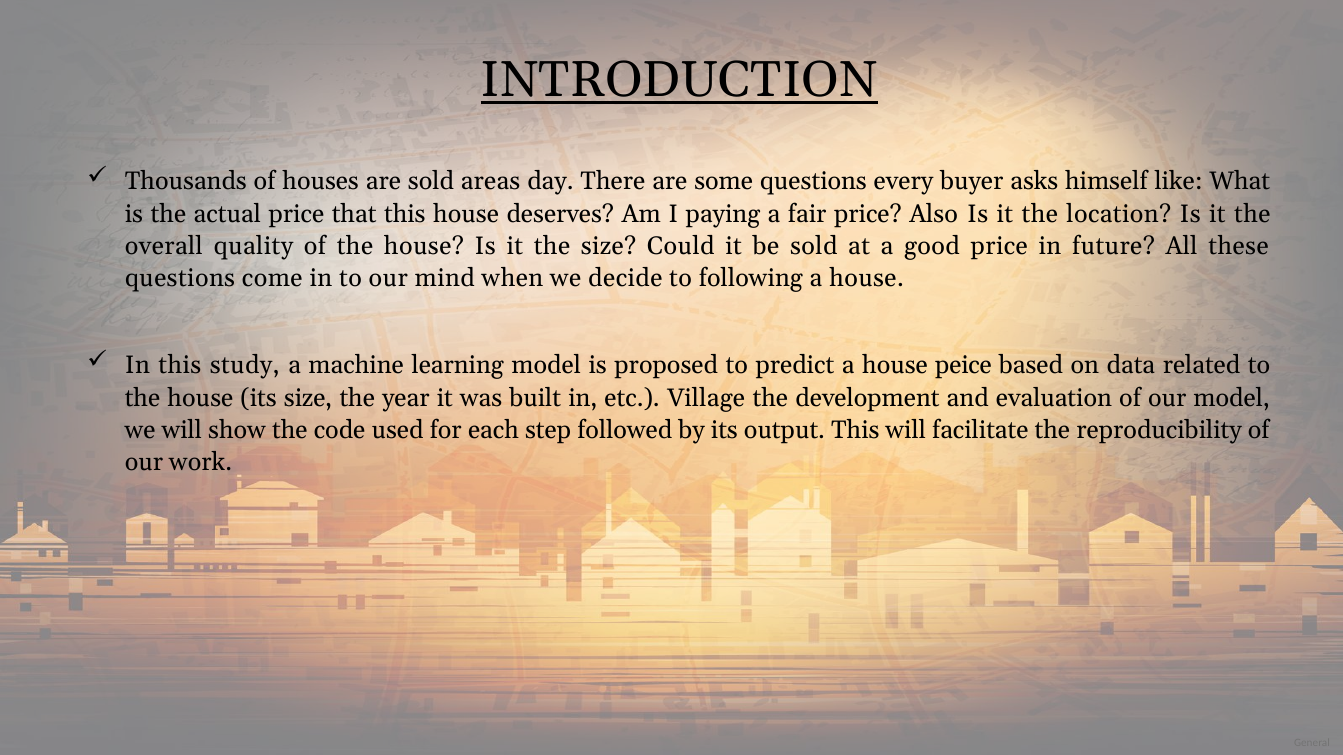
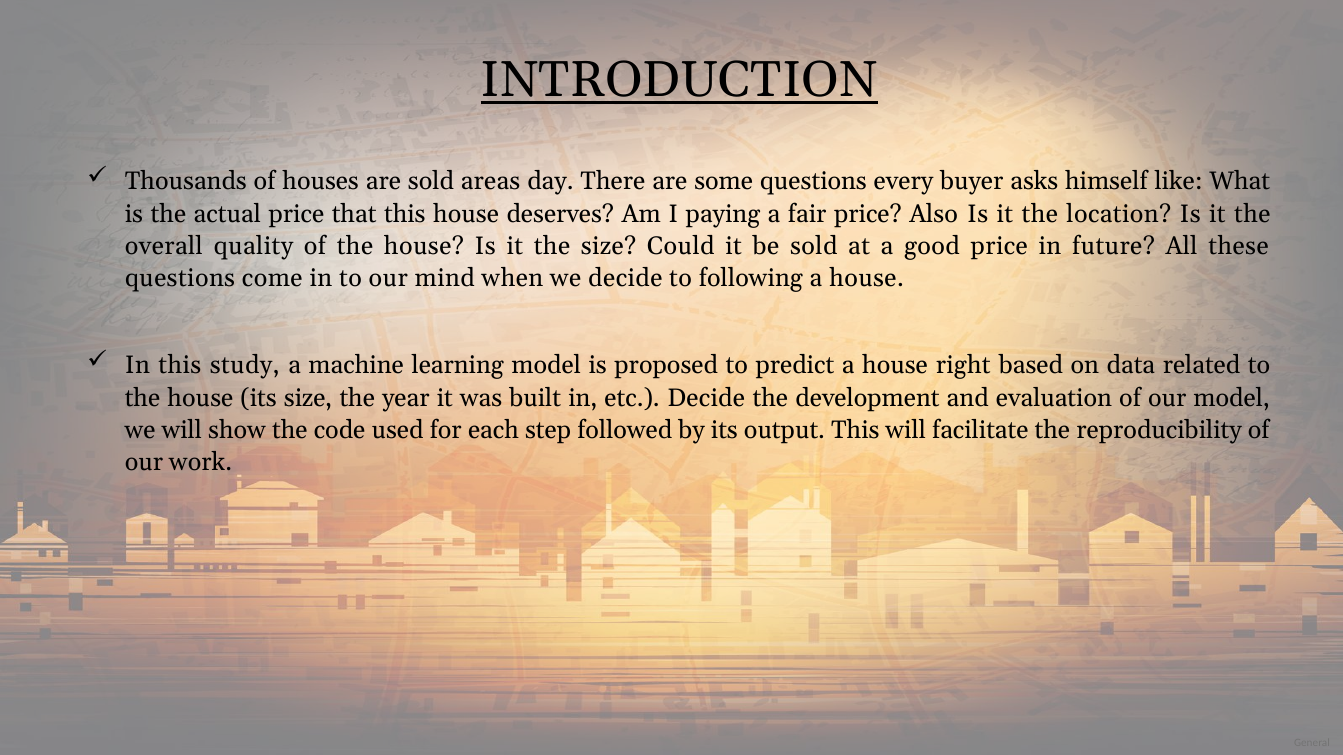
peice: peice -> right (963, 366)
etc Village: Village -> Decide (706, 398)
